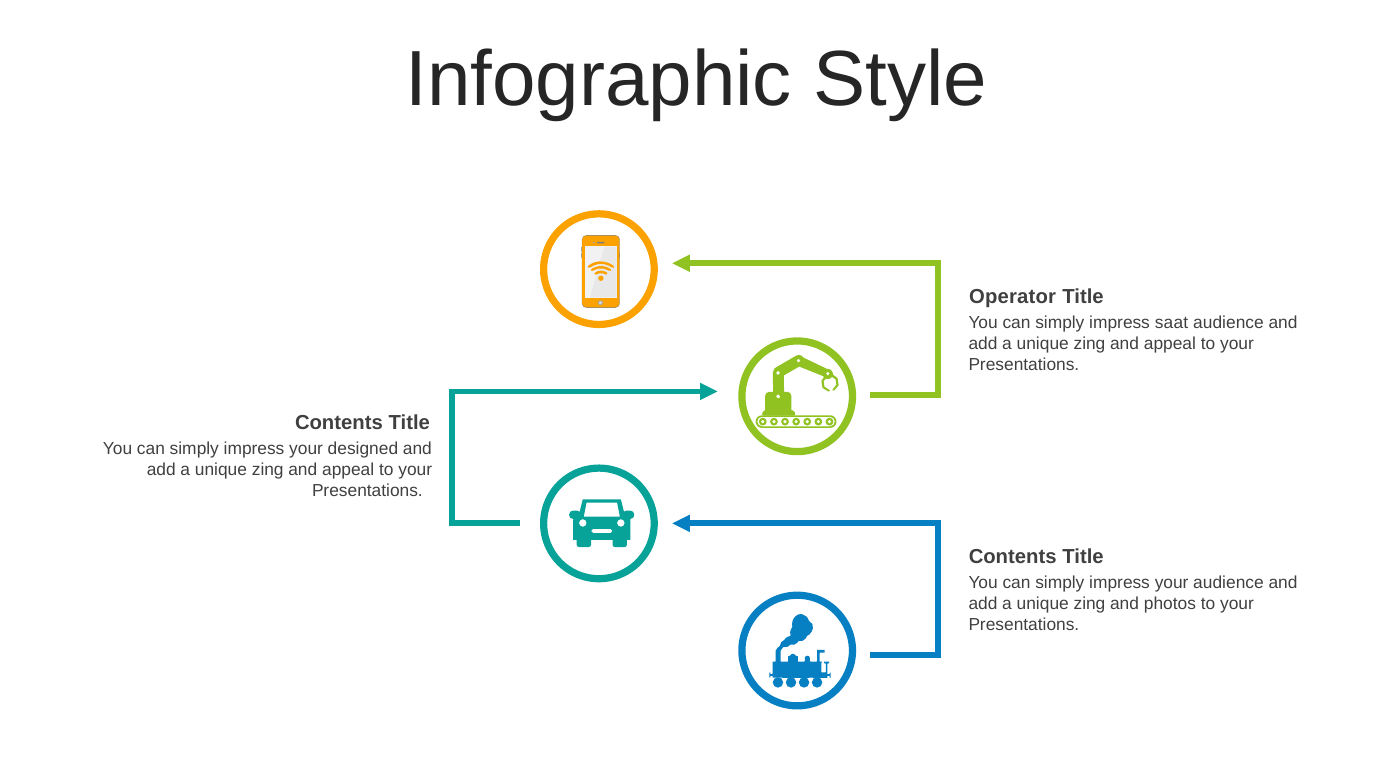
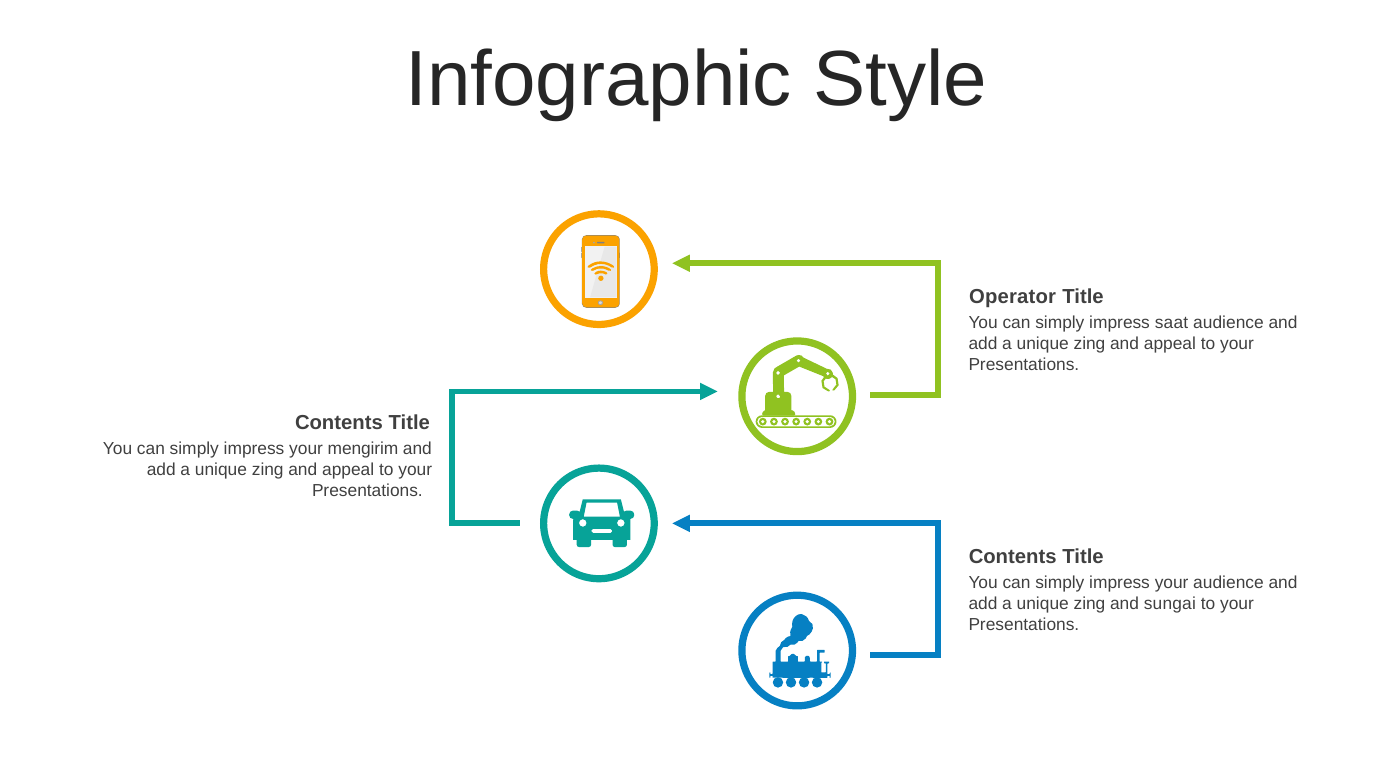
designed: designed -> mengirim (363, 449)
photos: photos -> sungai (1170, 604)
